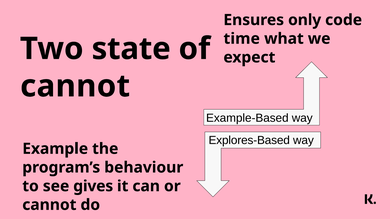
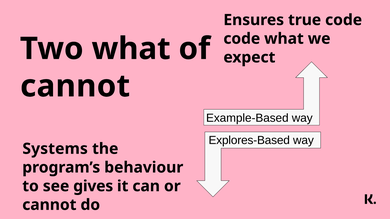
only: only -> true (305, 20)
time: time -> code (242, 39)
Two state: state -> what (131, 49)
Example: Example -> Systems (55, 149)
